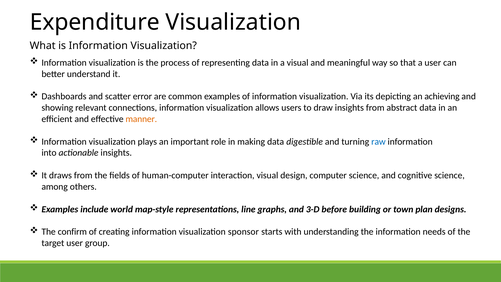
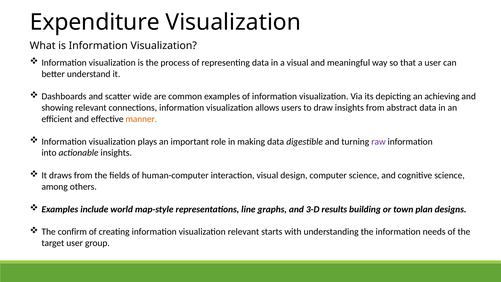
error: error -> wide (142, 96)
raw colour: blue -> purple (378, 142)
before: before -> results (334, 209)
visualization sponsor: sponsor -> relevant (243, 232)
